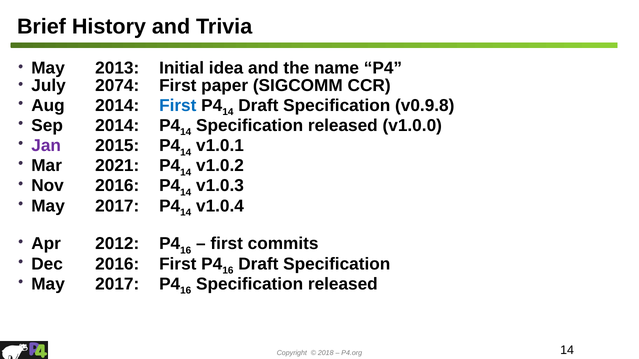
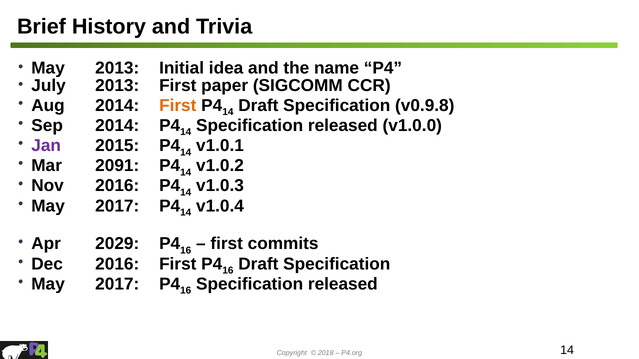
July 2074: 2074 -> 2013 (117, 86)
First colour: blue -> orange (178, 106)
2021: 2021 -> 2091 (117, 166)
2012: 2012 -> 2029 (117, 244)
